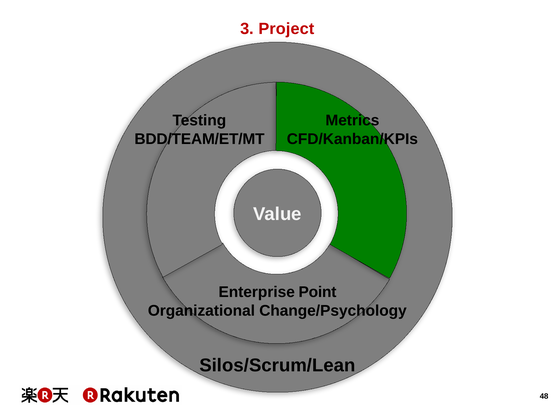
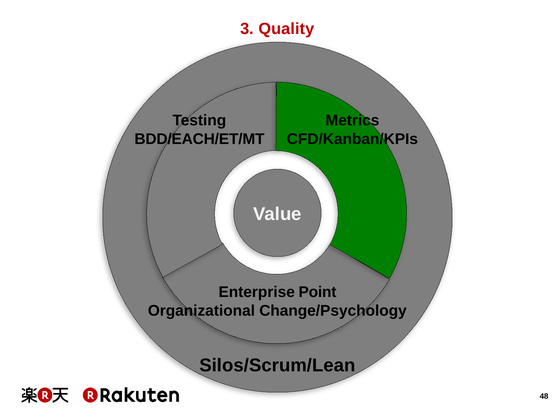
Project: Project -> Quality (286, 29)
BDD/TEAM/ET/MT: BDD/TEAM/ET/MT -> BDD/EACH/ET/MT (199, 139)
